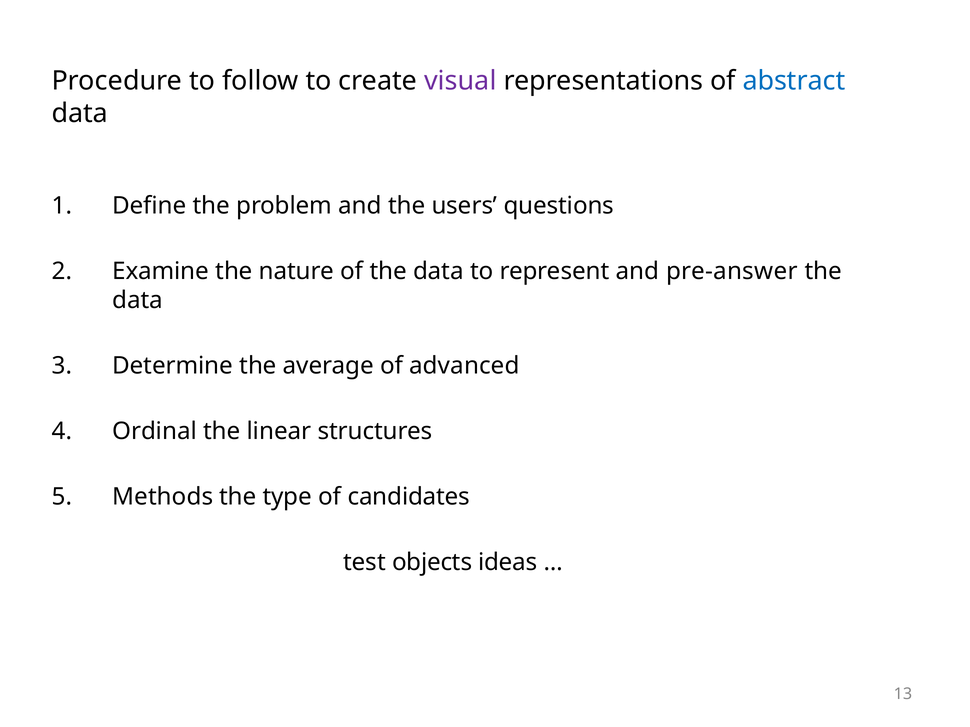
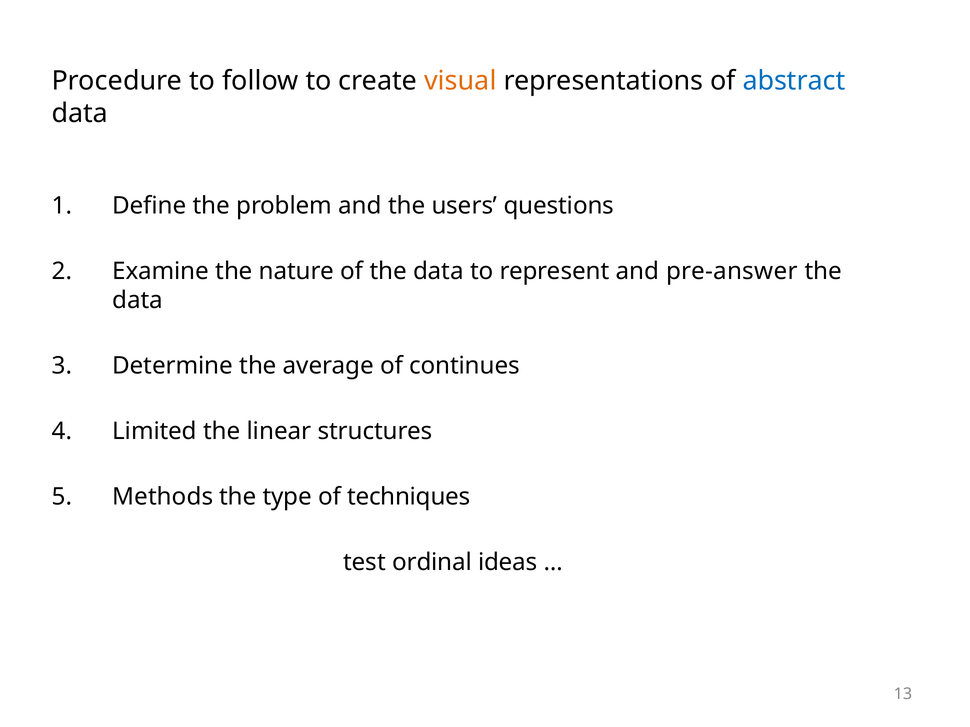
visual colour: purple -> orange (460, 81)
advanced: advanced -> continues (464, 366)
Ordinal: Ordinal -> Limited (155, 432)
candidates: candidates -> techniques (409, 497)
objects: objects -> ordinal (432, 563)
